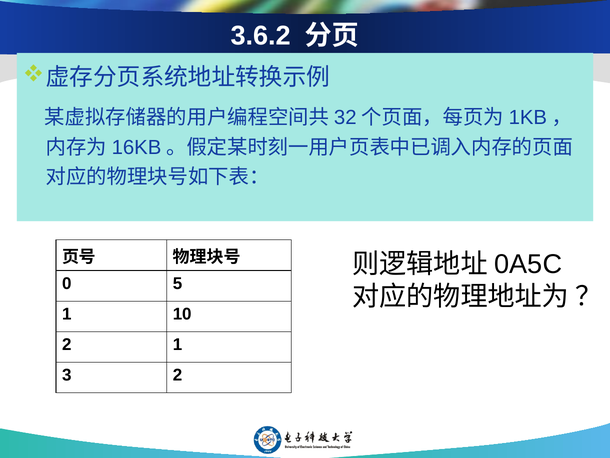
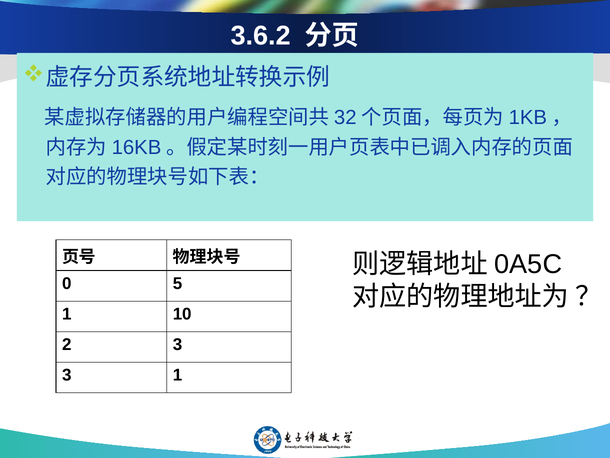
2 1: 1 -> 3 (177, 344)
3 2: 2 -> 1 (177, 375)
